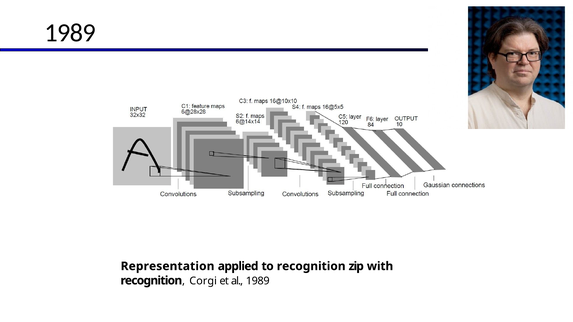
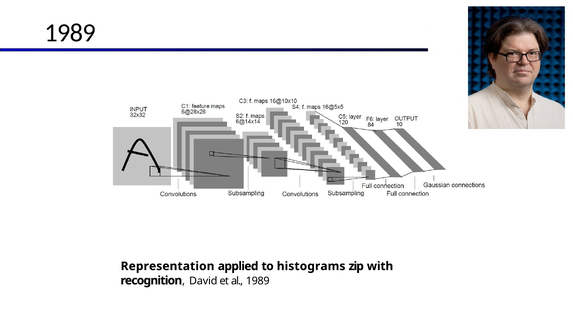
to recognition: recognition -> histograms (311, 266)
Corgi: Corgi -> David (203, 281)
